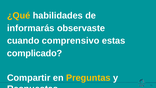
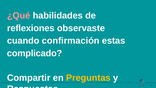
¿Qué colour: yellow -> pink (19, 16)
informarás: informarás -> reflexiones (31, 28)
comprensivo: comprensivo -> confirmación (71, 41)
